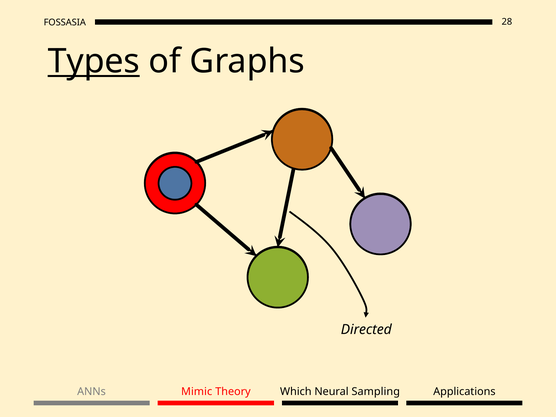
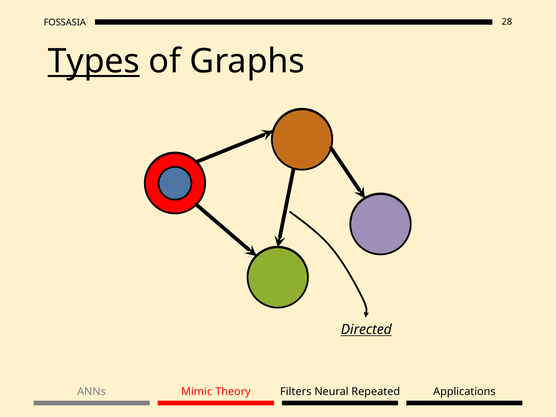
Directed underline: none -> present (366, 330)
Which: Which -> Filters (296, 392)
Sampling: Sampling -> Repeated (376, 392)
